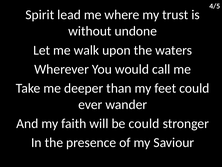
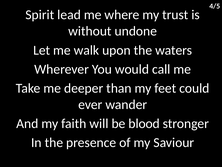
be could: could -> blood (144, 123)
